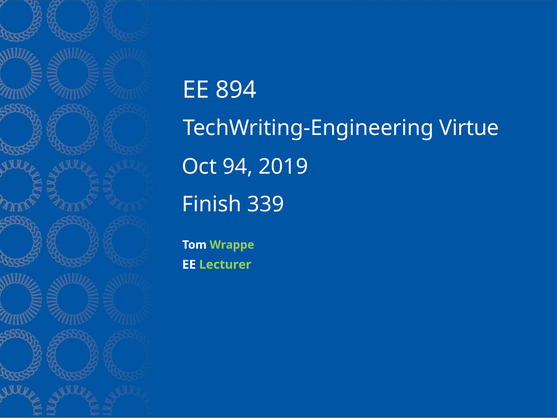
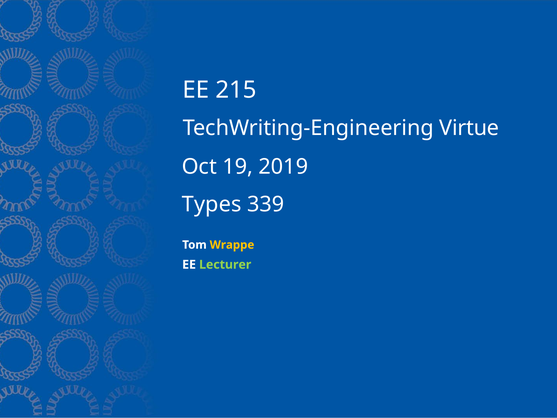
894: 894 -> 215 (236, 90)
94: 94 -> 19 (238, 167)
Finish: Finish -> Types (212, 204)
Wrappe colour: light green -> yellow (232, 245)
